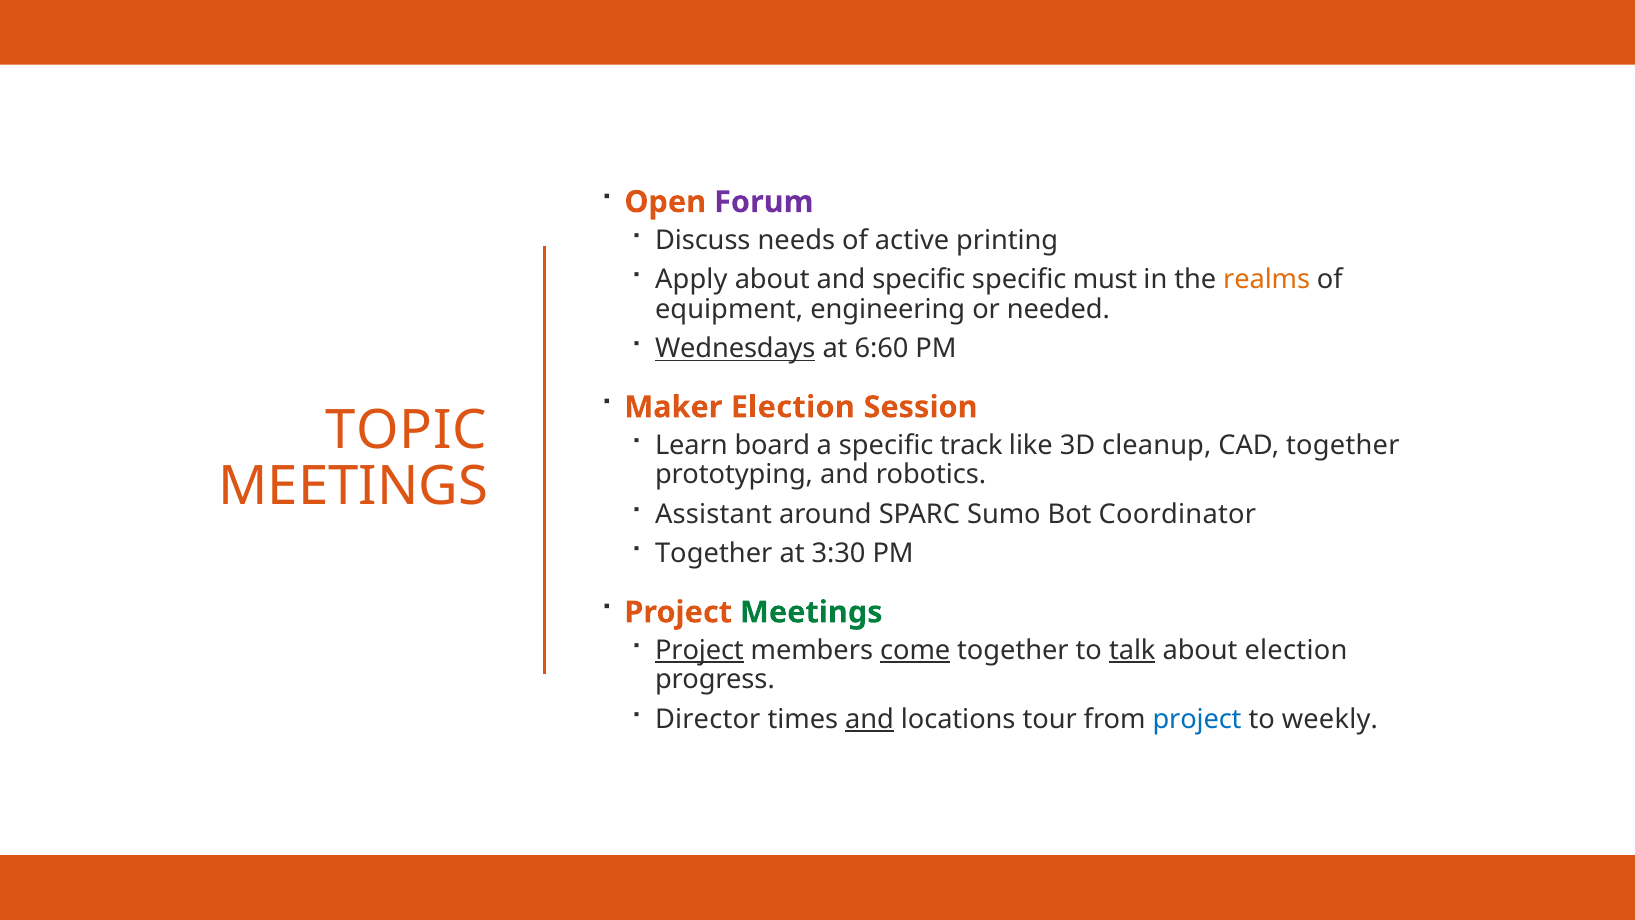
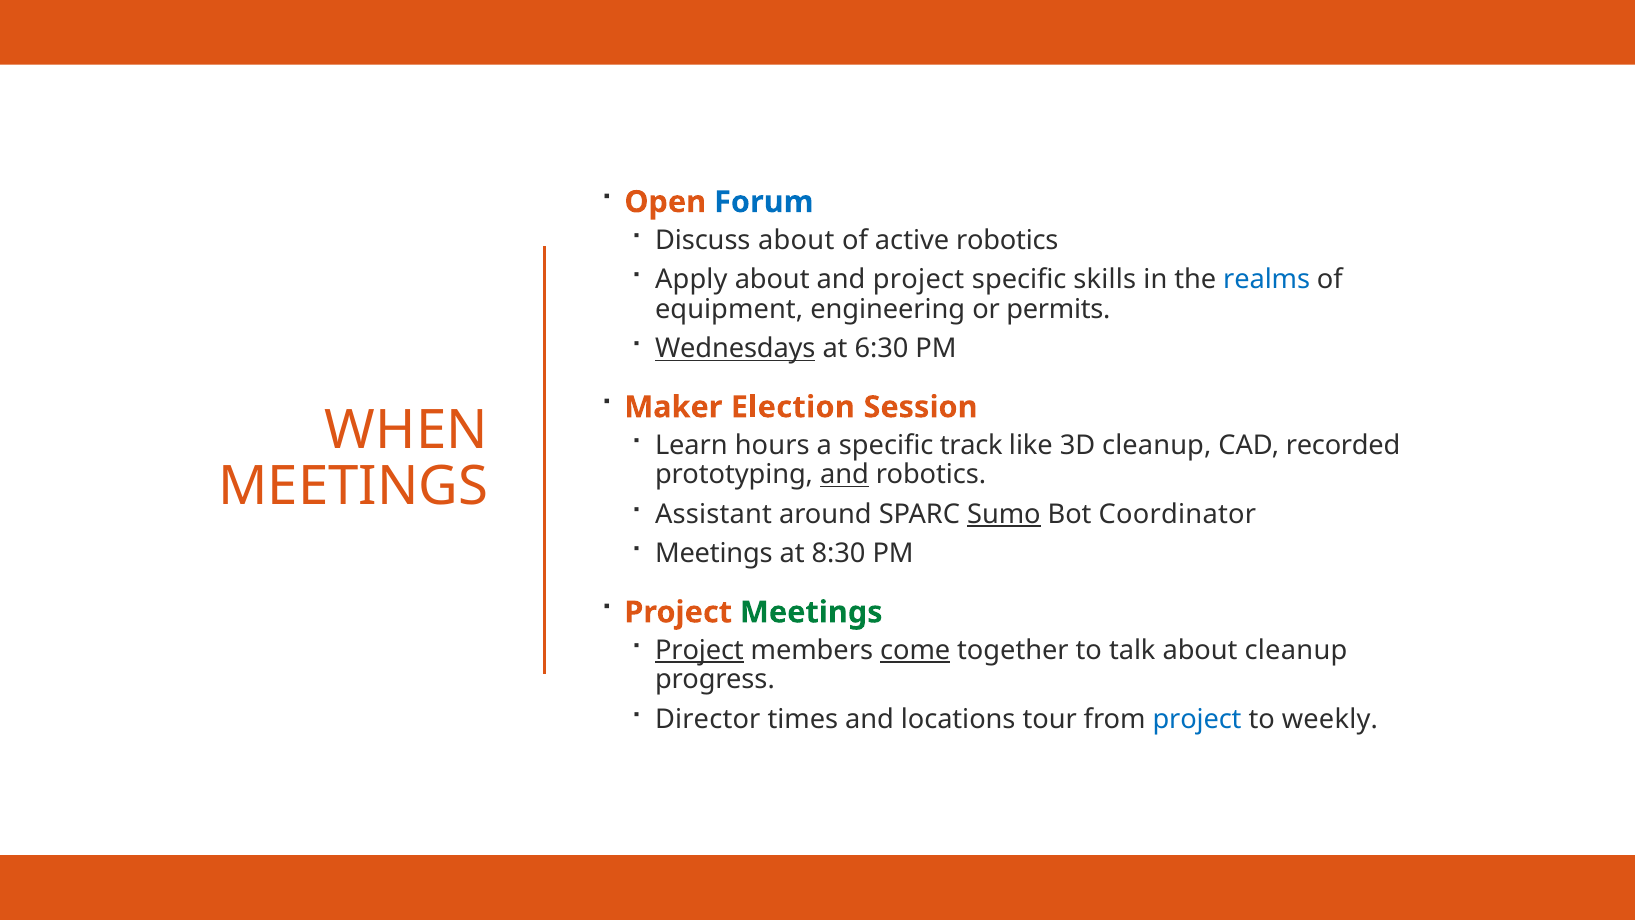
Forum colour: purple -> blue (764, 202)
Discuss needs: needs -> about (796, 240)
active printing: printing -> robotics (1007, 240)
and specific: specific -> project (919, 280)
must: must -> skills (1105, 280)
realms colour: orange -> blue (1267, 280)
needed: needed -> permits (1058, 309)
6:60: 6:60 -> 6:30 (882, 349)
TOPIC: TOPIC -> WHEN (406, 431)
board: board -> hours (772, 445)
CAD together: together -> recorded (1343, 445)
and underline: none -> present (845, 475)
Sumo underline: none -> present (1004, 514)
Together: Together -> Meetings (714, 554)
3:30: 3:30 -> 8:30 (839, 554)
talk underline: present -> none (1132, 650)
about election: election -> cleanup (1296, 650)
and underline: present -> none (869, 719)
